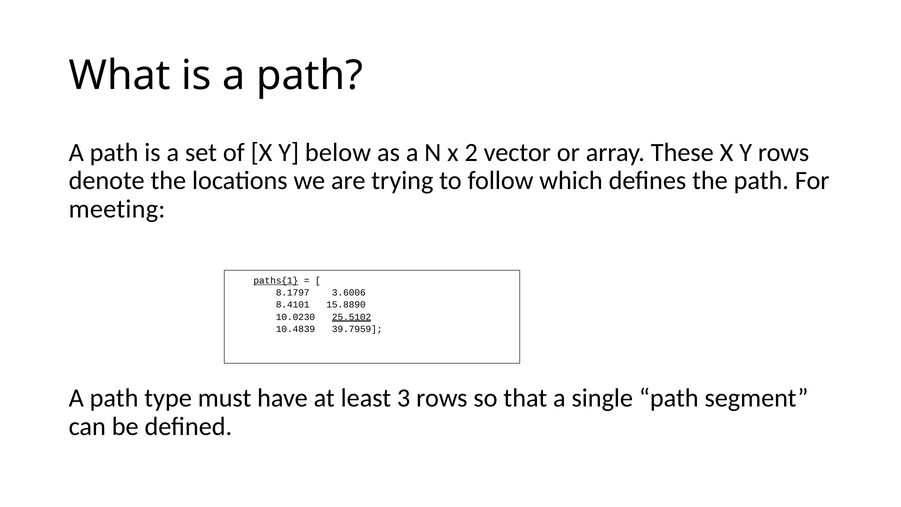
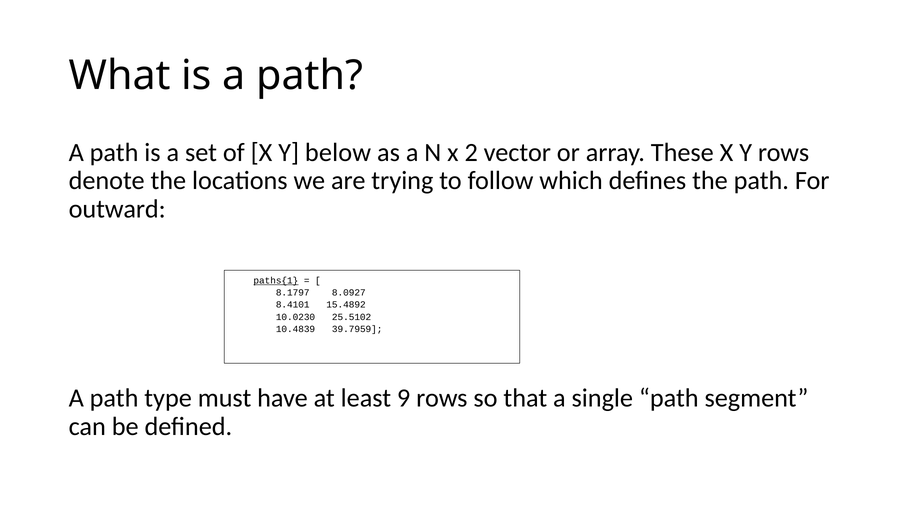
meeting: meeting -> outward (117, 209)
3.6006: 3.6006 -> 8.0927 (349, 293)
15.8890: 15.8890 -> 15.4892 (346, 305)
25.5102 underline: present -> none (352, 317)
3: 3 -> 9 (404, 398)
